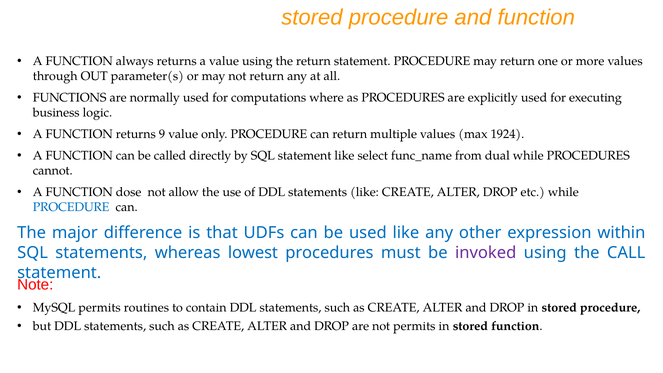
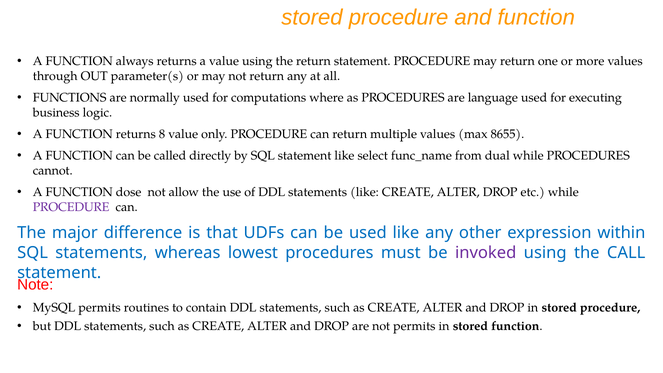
explicitly: explicitly -> language (493, 98)
9: 9 -> 8 (162, 134)
1924: 1924 -> 8655 (507, 134)
PROCEDURE colour: blue -> purple (71, 207)
